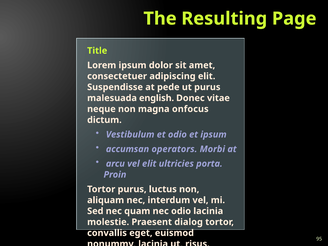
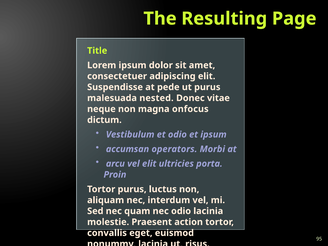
english: english -> nested (156, 98)
dialog: dialog -> action (189, 222)
